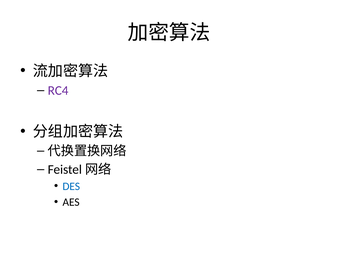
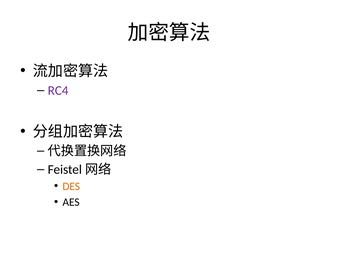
DES colour: blue -> orange (71, 186)
